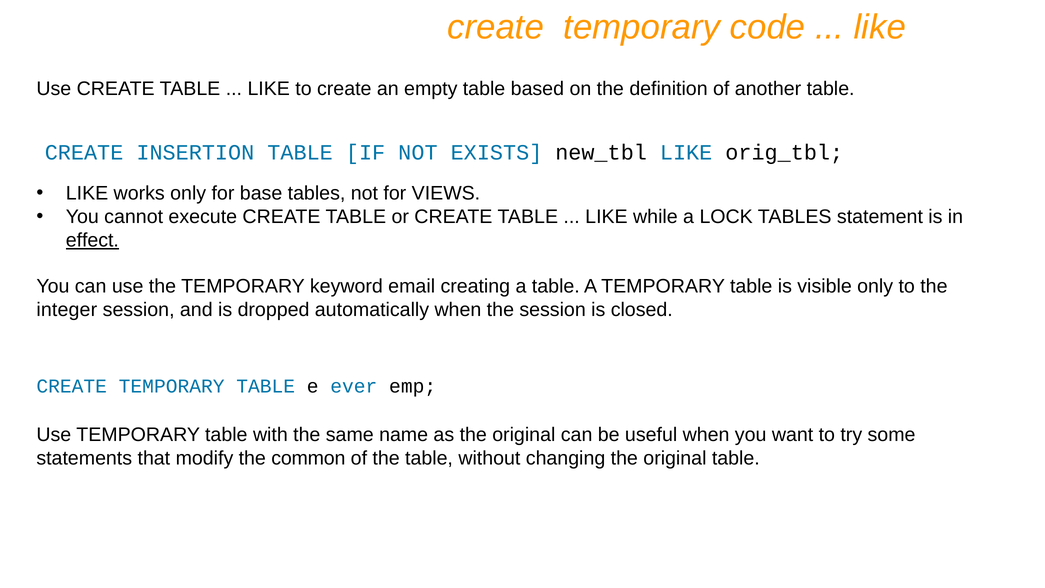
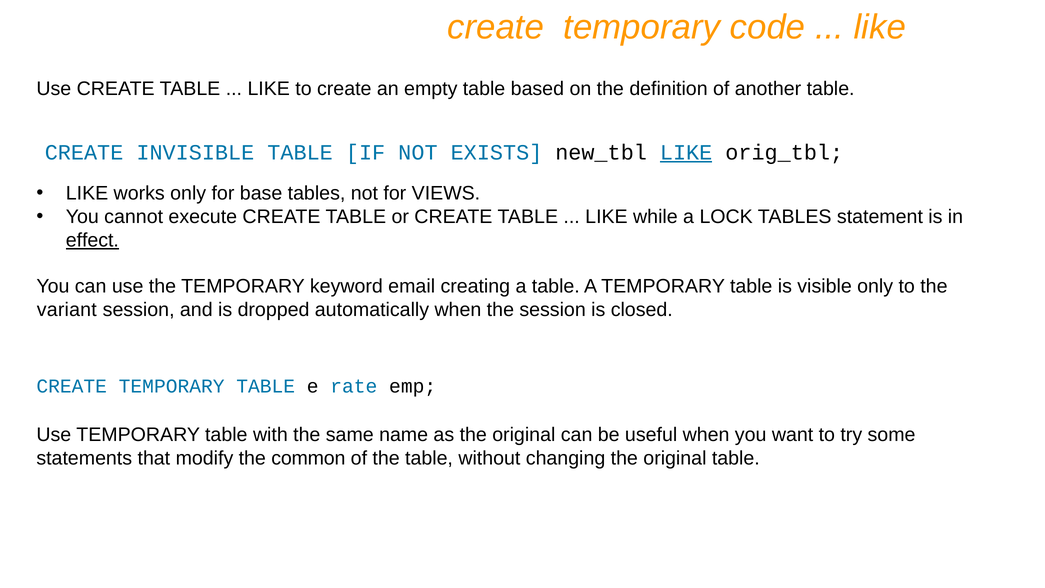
INSERTION: INSERTION -> INVISIBLE (195, 152)
LIKE underline: none -> present (686, 152)
integer: integer -> variant (67, 310)
ever: ever -> rate (354, 386)
